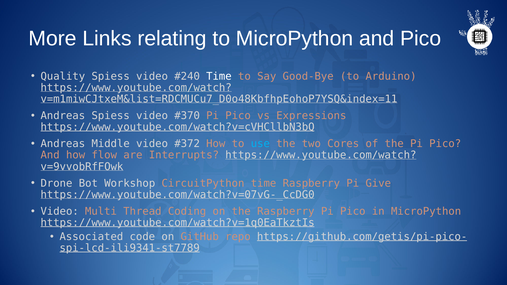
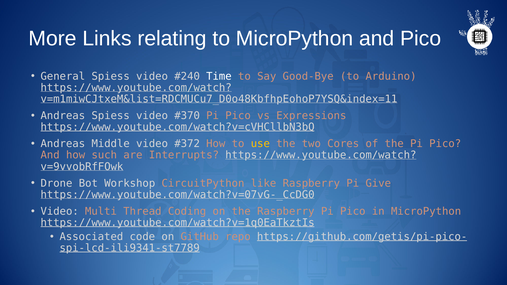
Quality: Quality -> General (63, 76)
use colour: light blue -> yellow (260, 144)
flow: flow -> such (104, 155)
CircuitPython time: time -> like (264, 183)
